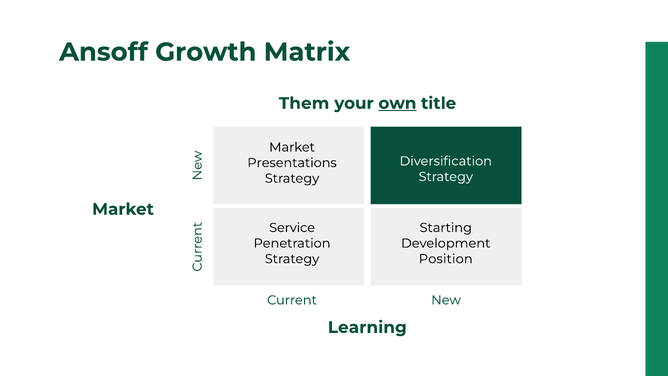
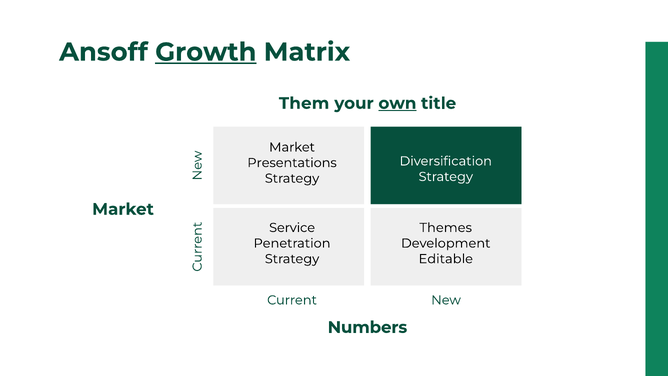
Growth underline: none -> present (206, 52)
Starting: Starting -> Themes (446, 228)
Position: Position -> Editable (446, 259)
Learning: Learning -> Numbers (367, 327)
